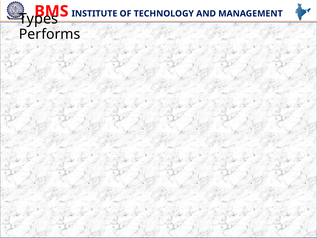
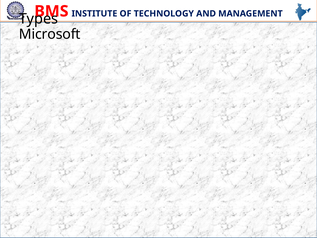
Performs: Performs -> Microsoft (50, 34)
